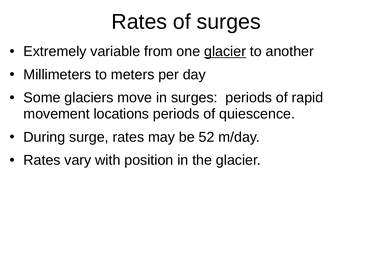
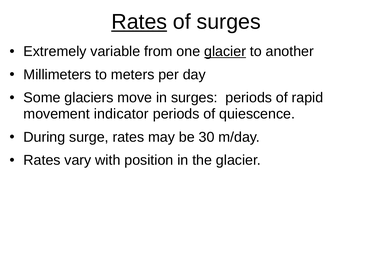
Rates underline: none -> present (139, 22)
locations: locations -> indicator (121, 114)
52: 52 -> 30 (207, 137)
